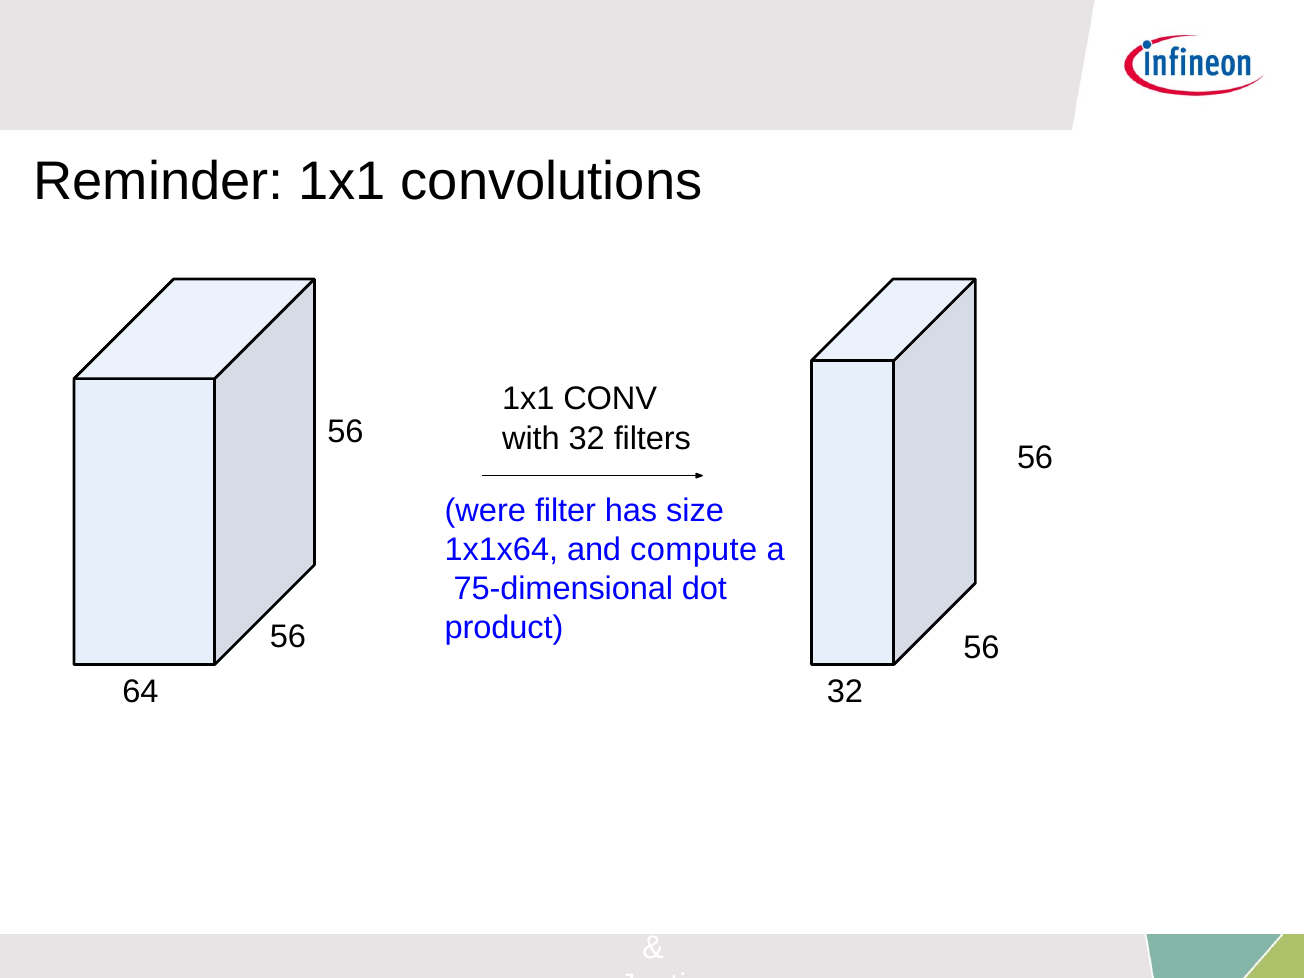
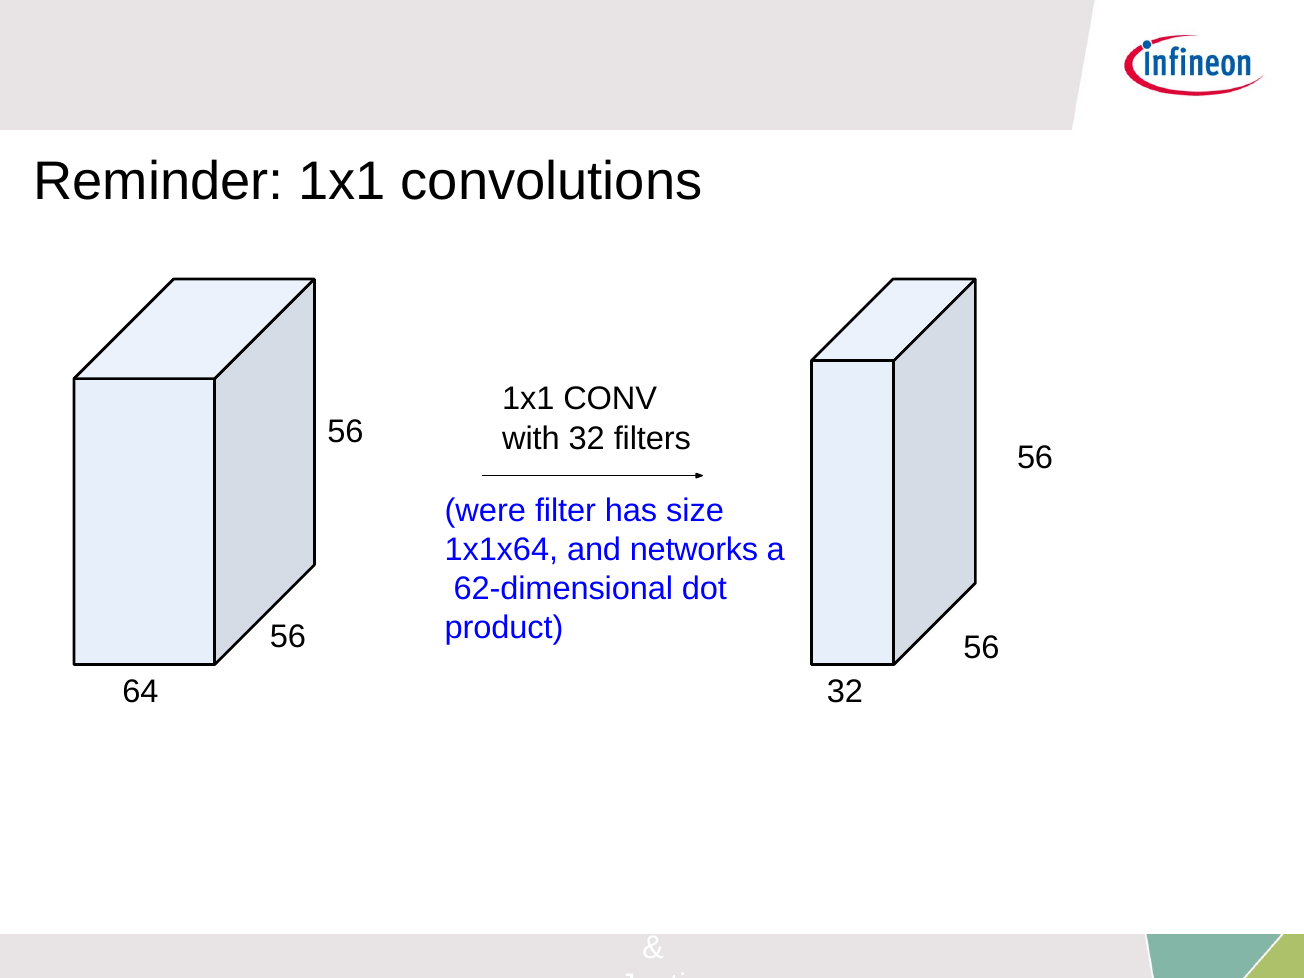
compute: compute -> networks (694, 550)
75-dimensional: 75-dimensional -> 62-dimensional (563, 589)
